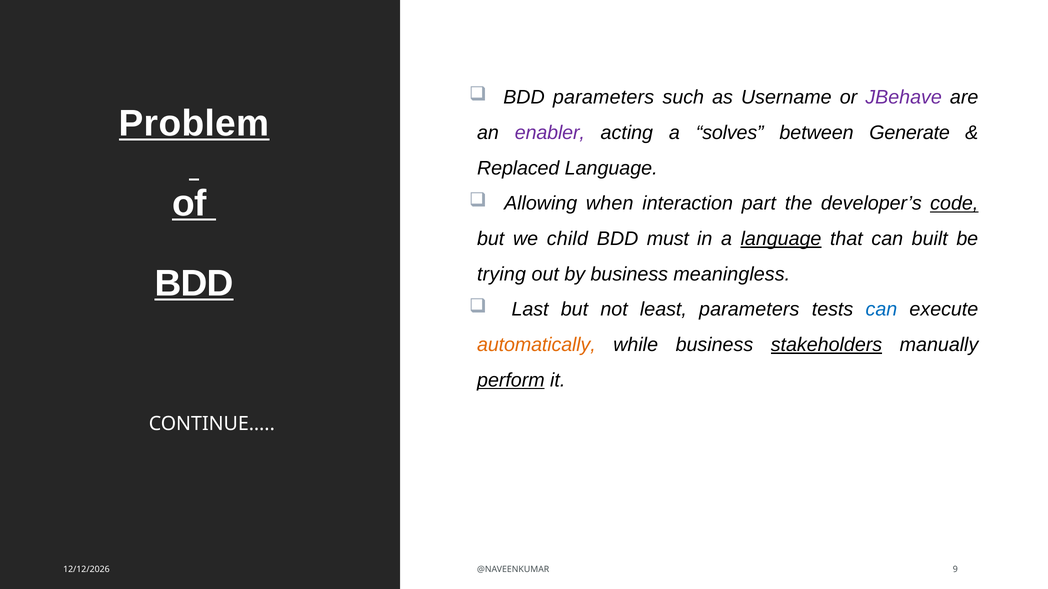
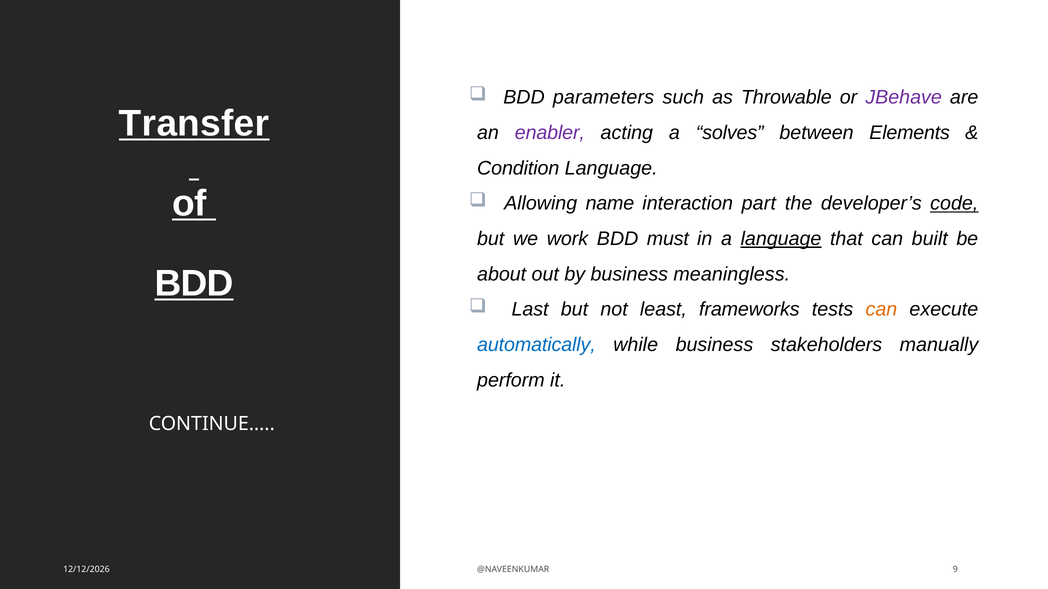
Username: Username -> Throwable (786, 98)
Problem: Problem -> Transfer (194, 123)
Generate: Generate -> Elements (910, 133)
Replaced: Replaced -> Condition (518, 168)
when: when -> name (610, 204)
child: child -> work (567, 239)
trying: trying -> about (502, 274)
least parameters: parameters -> frameworks (749, 310)
can colour: blue -> orange (881, 310)
automatically colour: orange -> blue (536, 345)
stakeholders underline: present -> none (826, 345)
perform underline: present -> none (511, 381)
